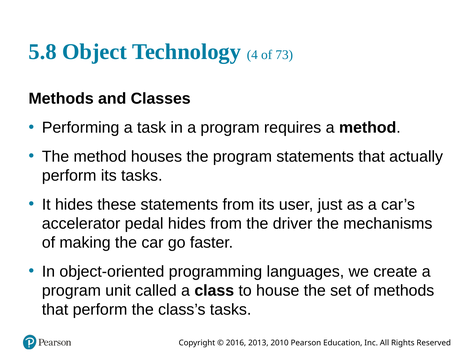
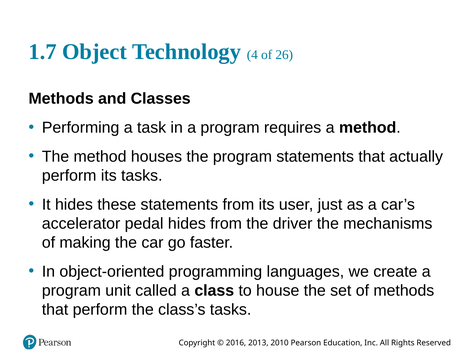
5.8: 5.8 -> 1.7 (43, 52)
73: 73 -> 26 (284, 55)
